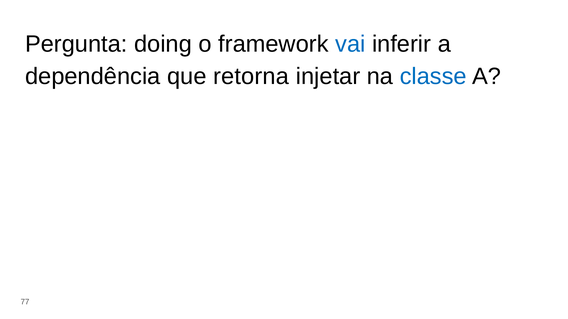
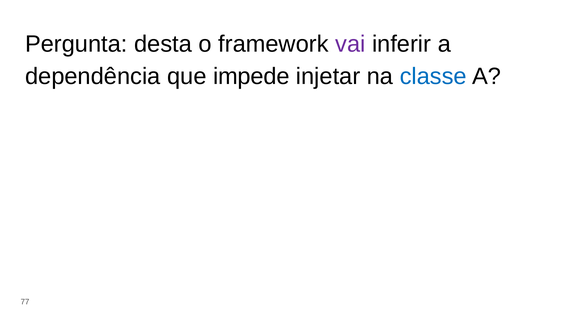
doing: doing -> desta (163, 44)
vai colour: blue -> purple (350, 44)
retorna: retorna -> impede (251, 77)
